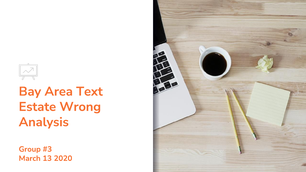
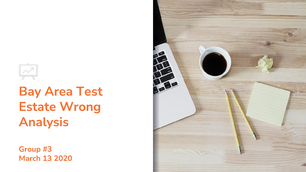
Text: Text -> Test (89, 91)
